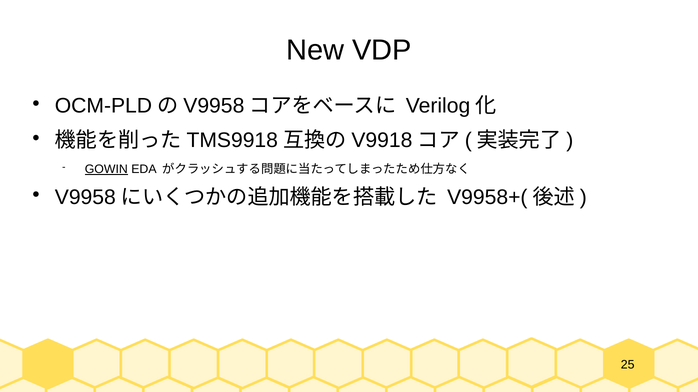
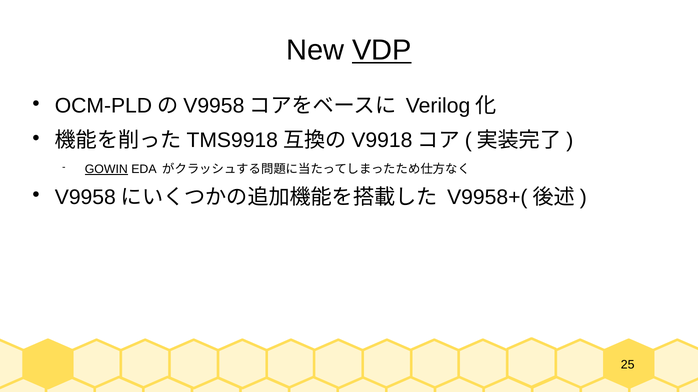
VDP underline: none -> present (382, 50)
